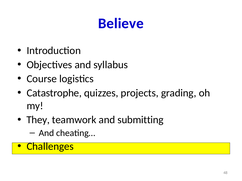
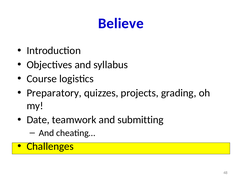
Catastrophe: Catastrophe -> Preparatory (54, 93)
They: They -> Date (38, 120)
